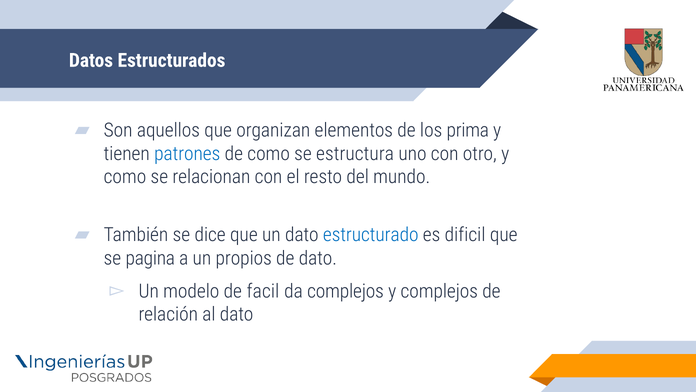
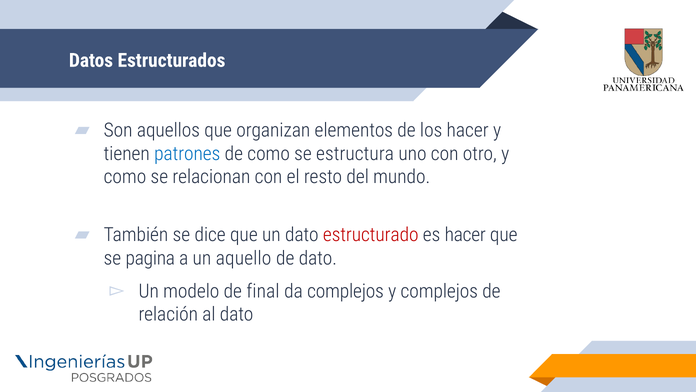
los prima: prima -> hacer (468, 130)
estructurado colour: blue -> red (371, 235)
es dificil: dificil -> hacer (465, 235)
propios: propios -> aquello (244, 258)
facil: facil -> final (263, 291)
